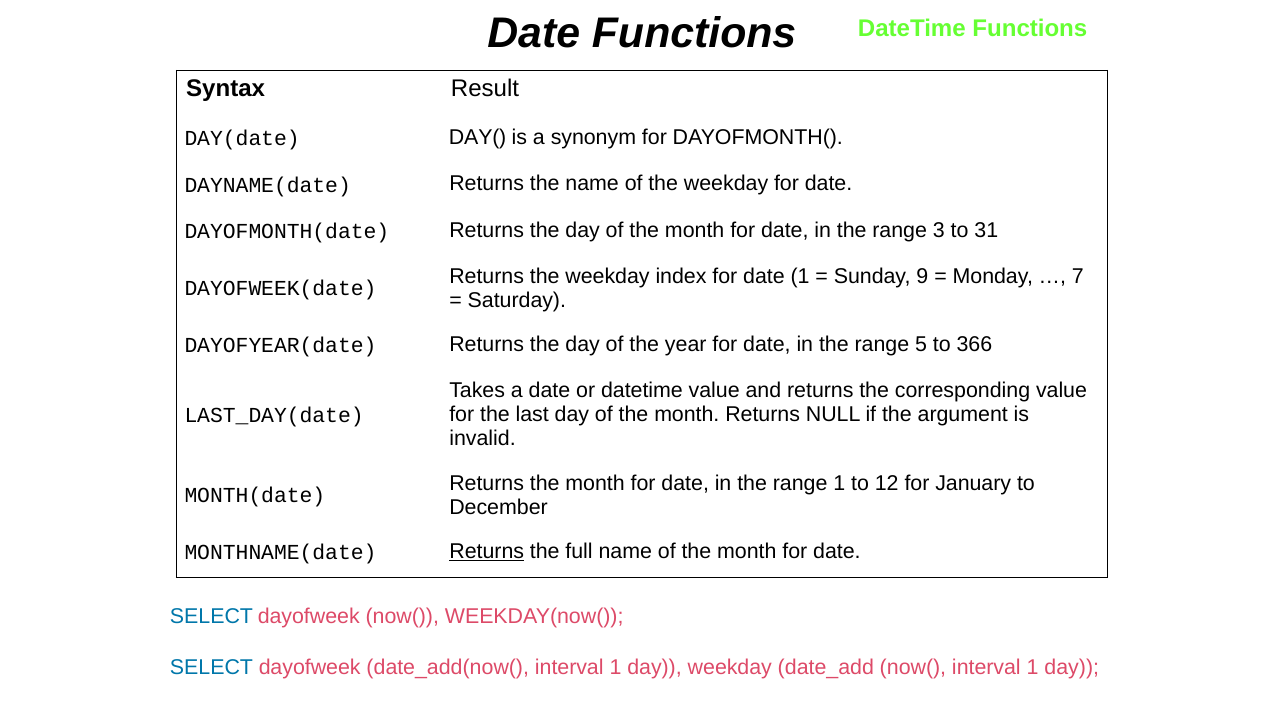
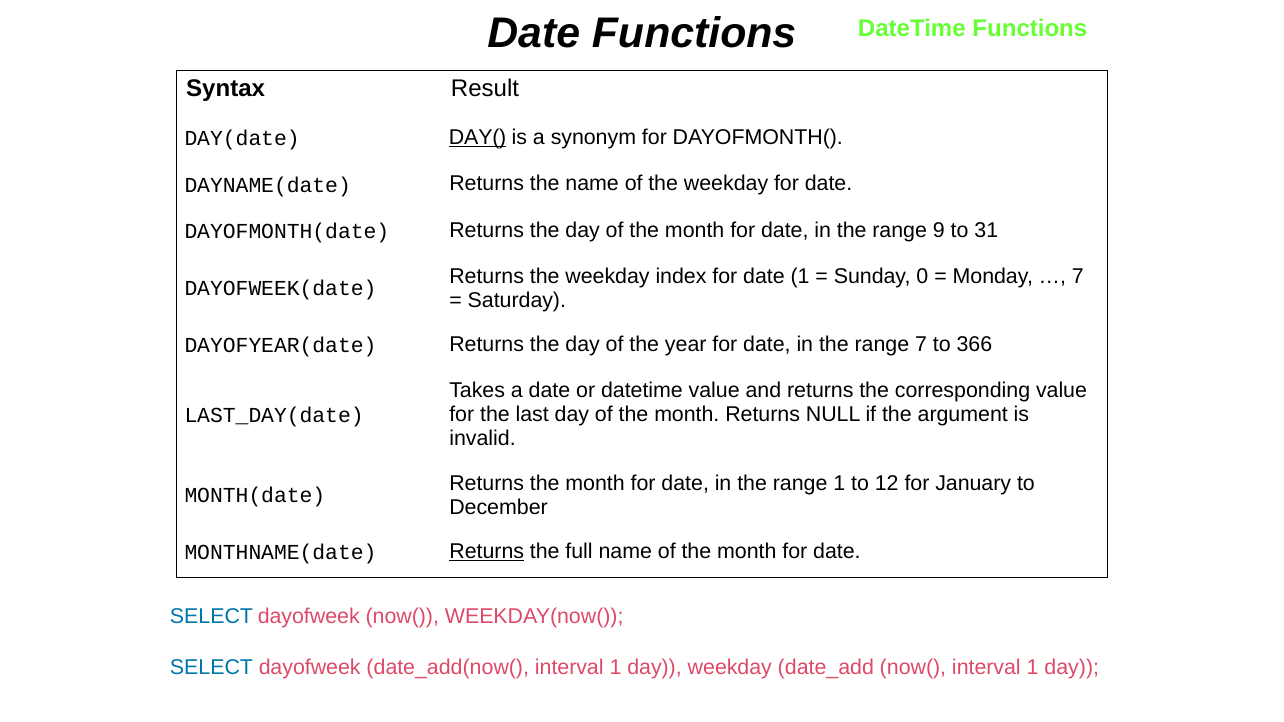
DAY( underline: none -> present (478, 137)
3: 3 -> 9 (939, 230)
9: 9 -> 0 (922, 277)
range 5: 5 -> 7 (921, 344)
